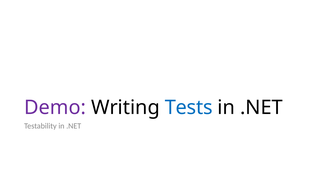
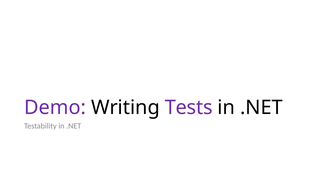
Tests colour: blue -> purple (189, 107)
